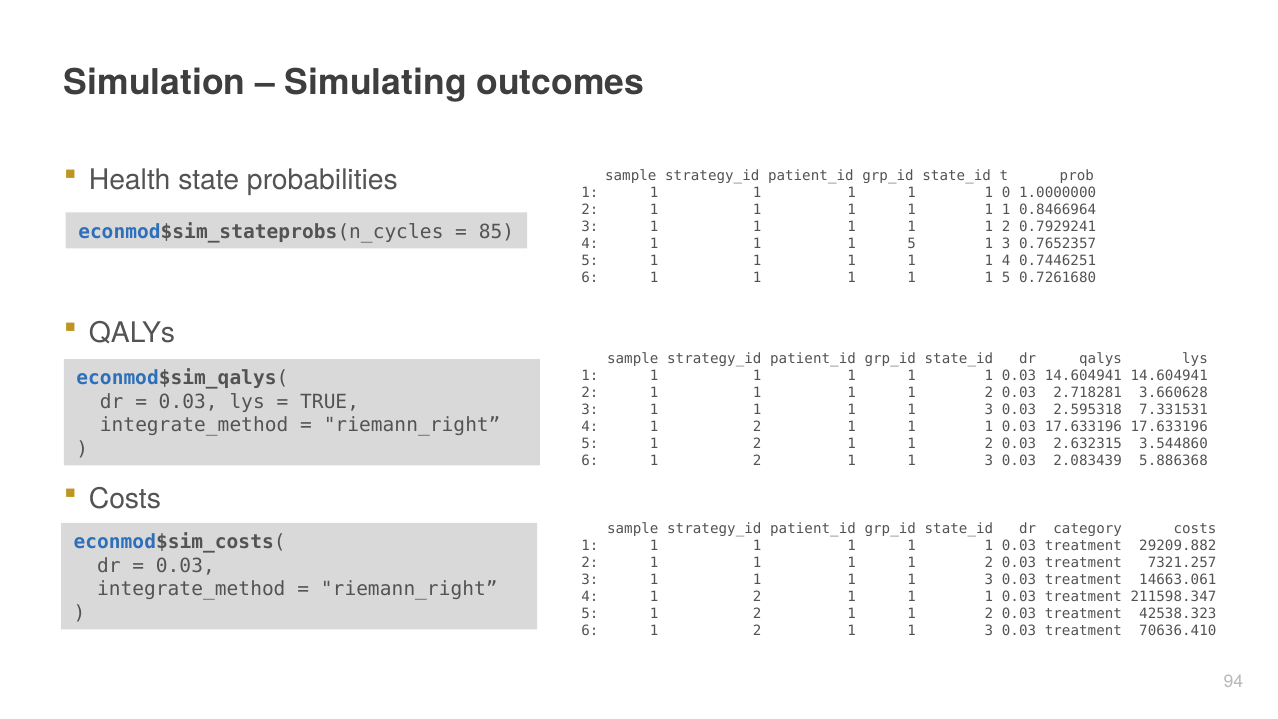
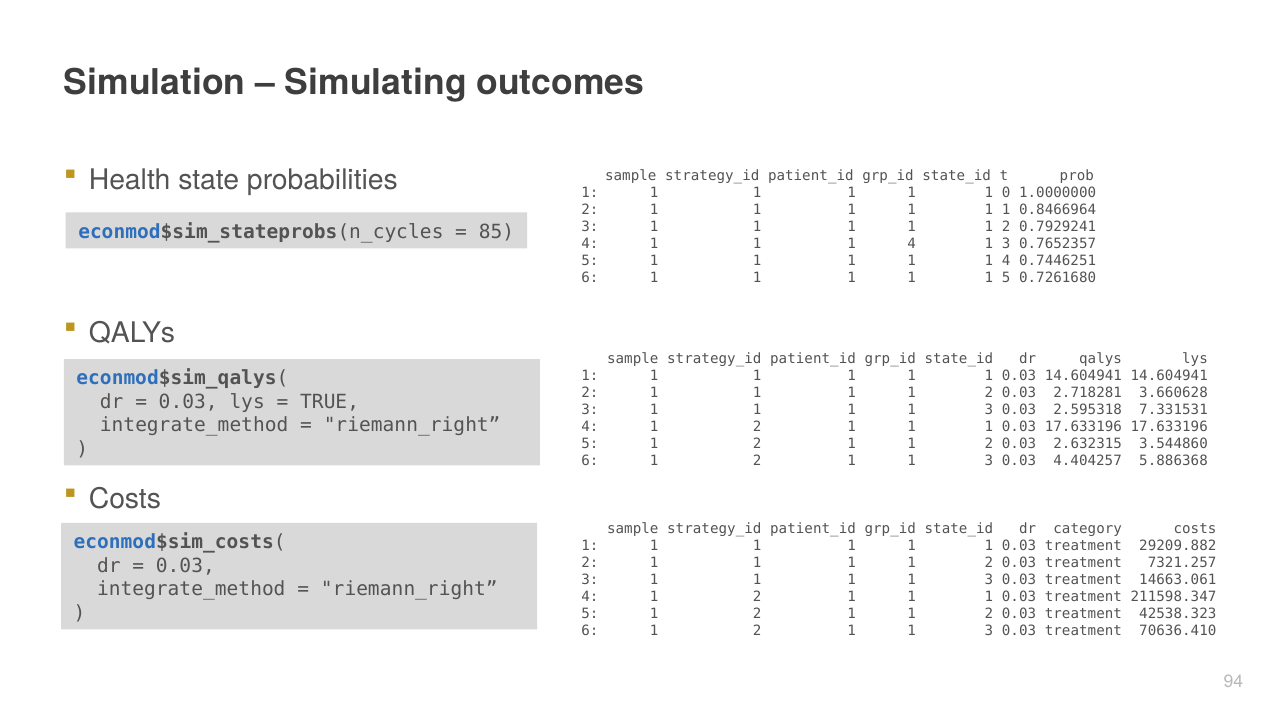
5: 5 -> 4 (912, 244)
2.083439: 2.083439 -> 4.404257 (1088, 461)
